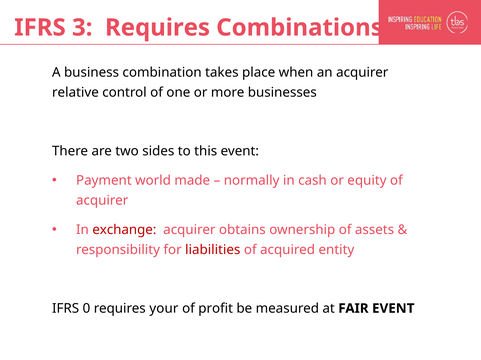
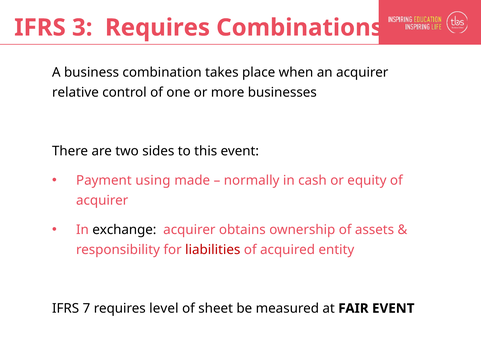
world: world -> using (153, 181)
exchange colour: red -> black (124, 230)
0: 0 -> 7 (86, 309)
your: your -> level (164, 309)
profit: profit -> sheet (216, 309)
